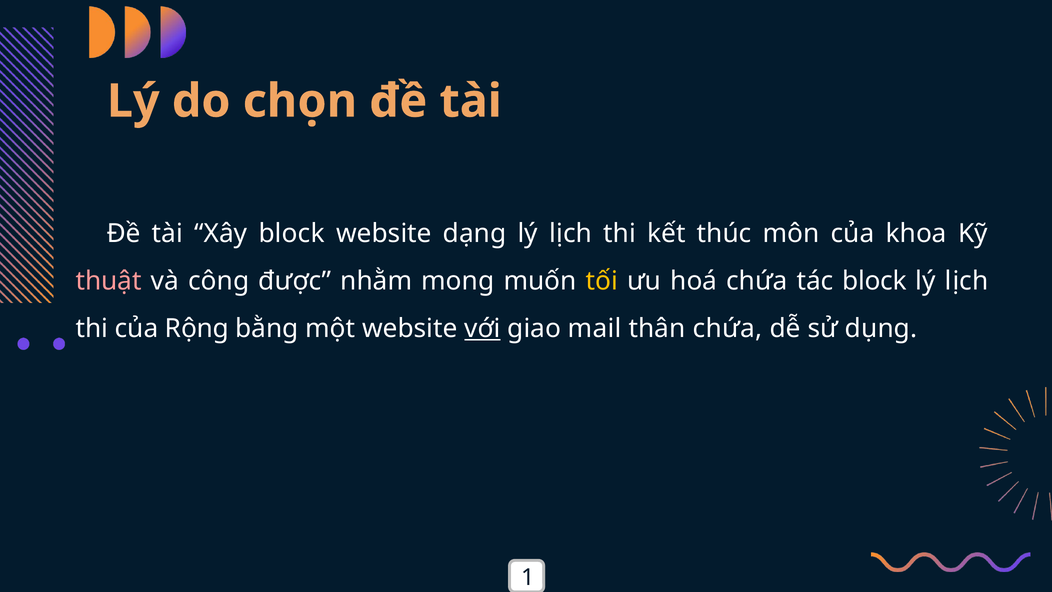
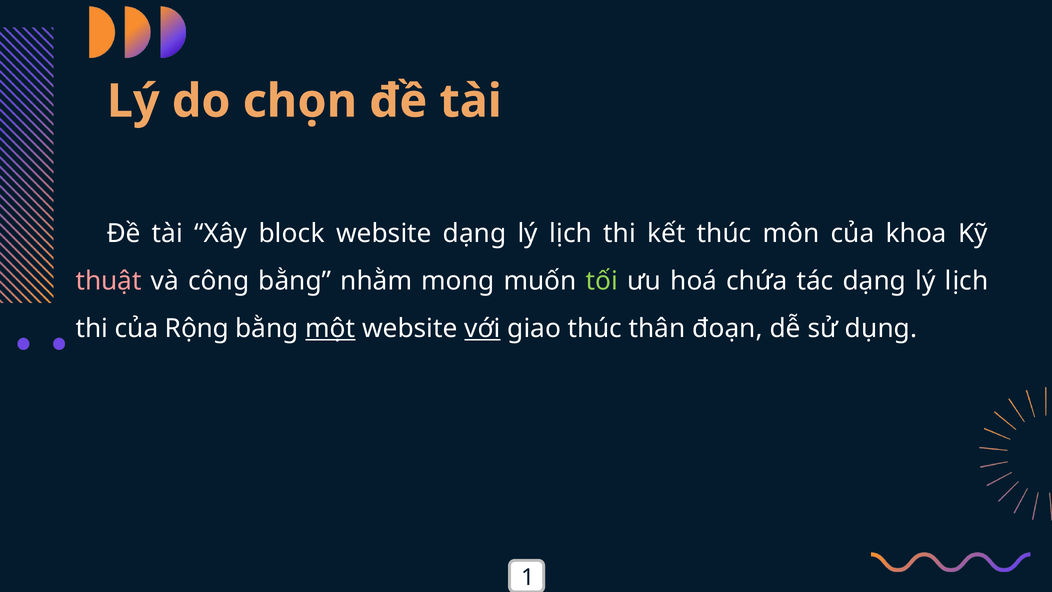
công được: được -> bằng (295, 281)
tối colour: yellow -> light green (602, 281)
tác block: block -> dạng (874, 281)
một underline: none -> present (330, 328)
giao mail: mail -> thúc (595, 328)
thân chứa: chứa -> đoạn (728, 328)
